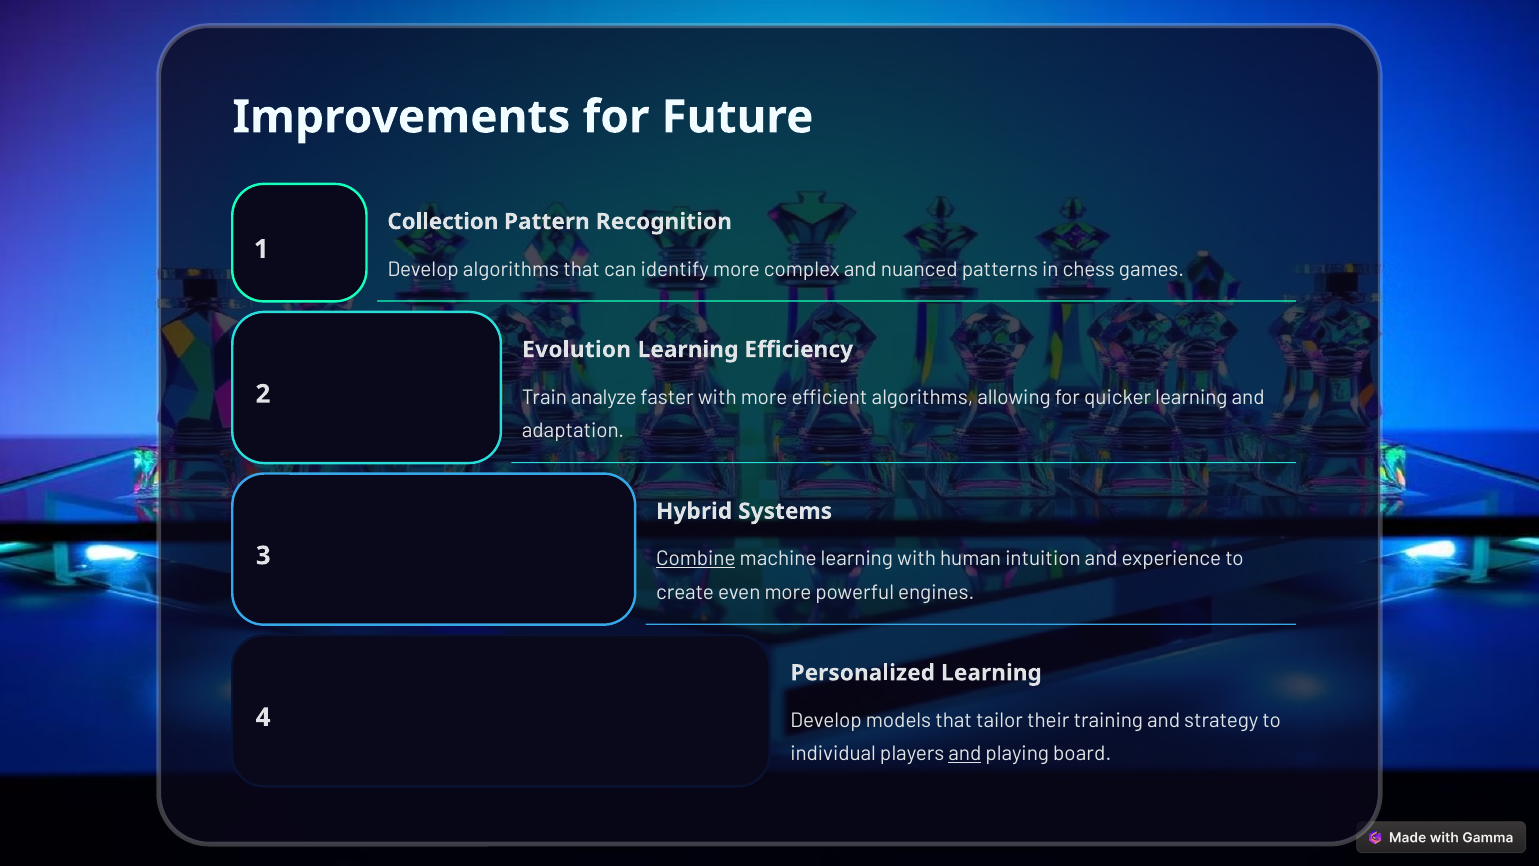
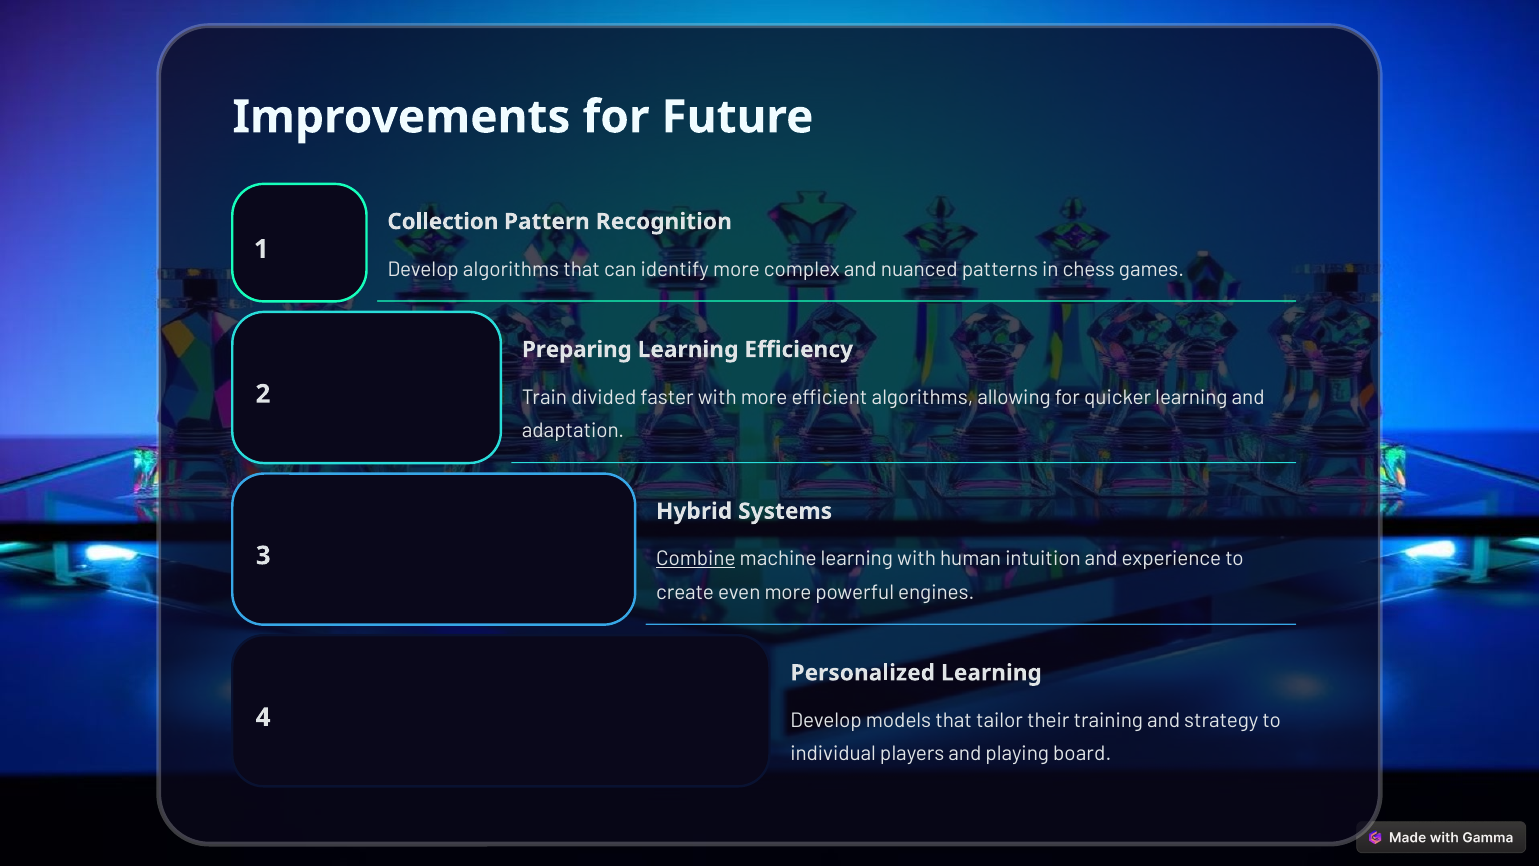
Evolution: Evolution -> Preparing (577, 349)
analyze: analyze -> divided (604, 397)
and underline: present -> none (965, 754)
